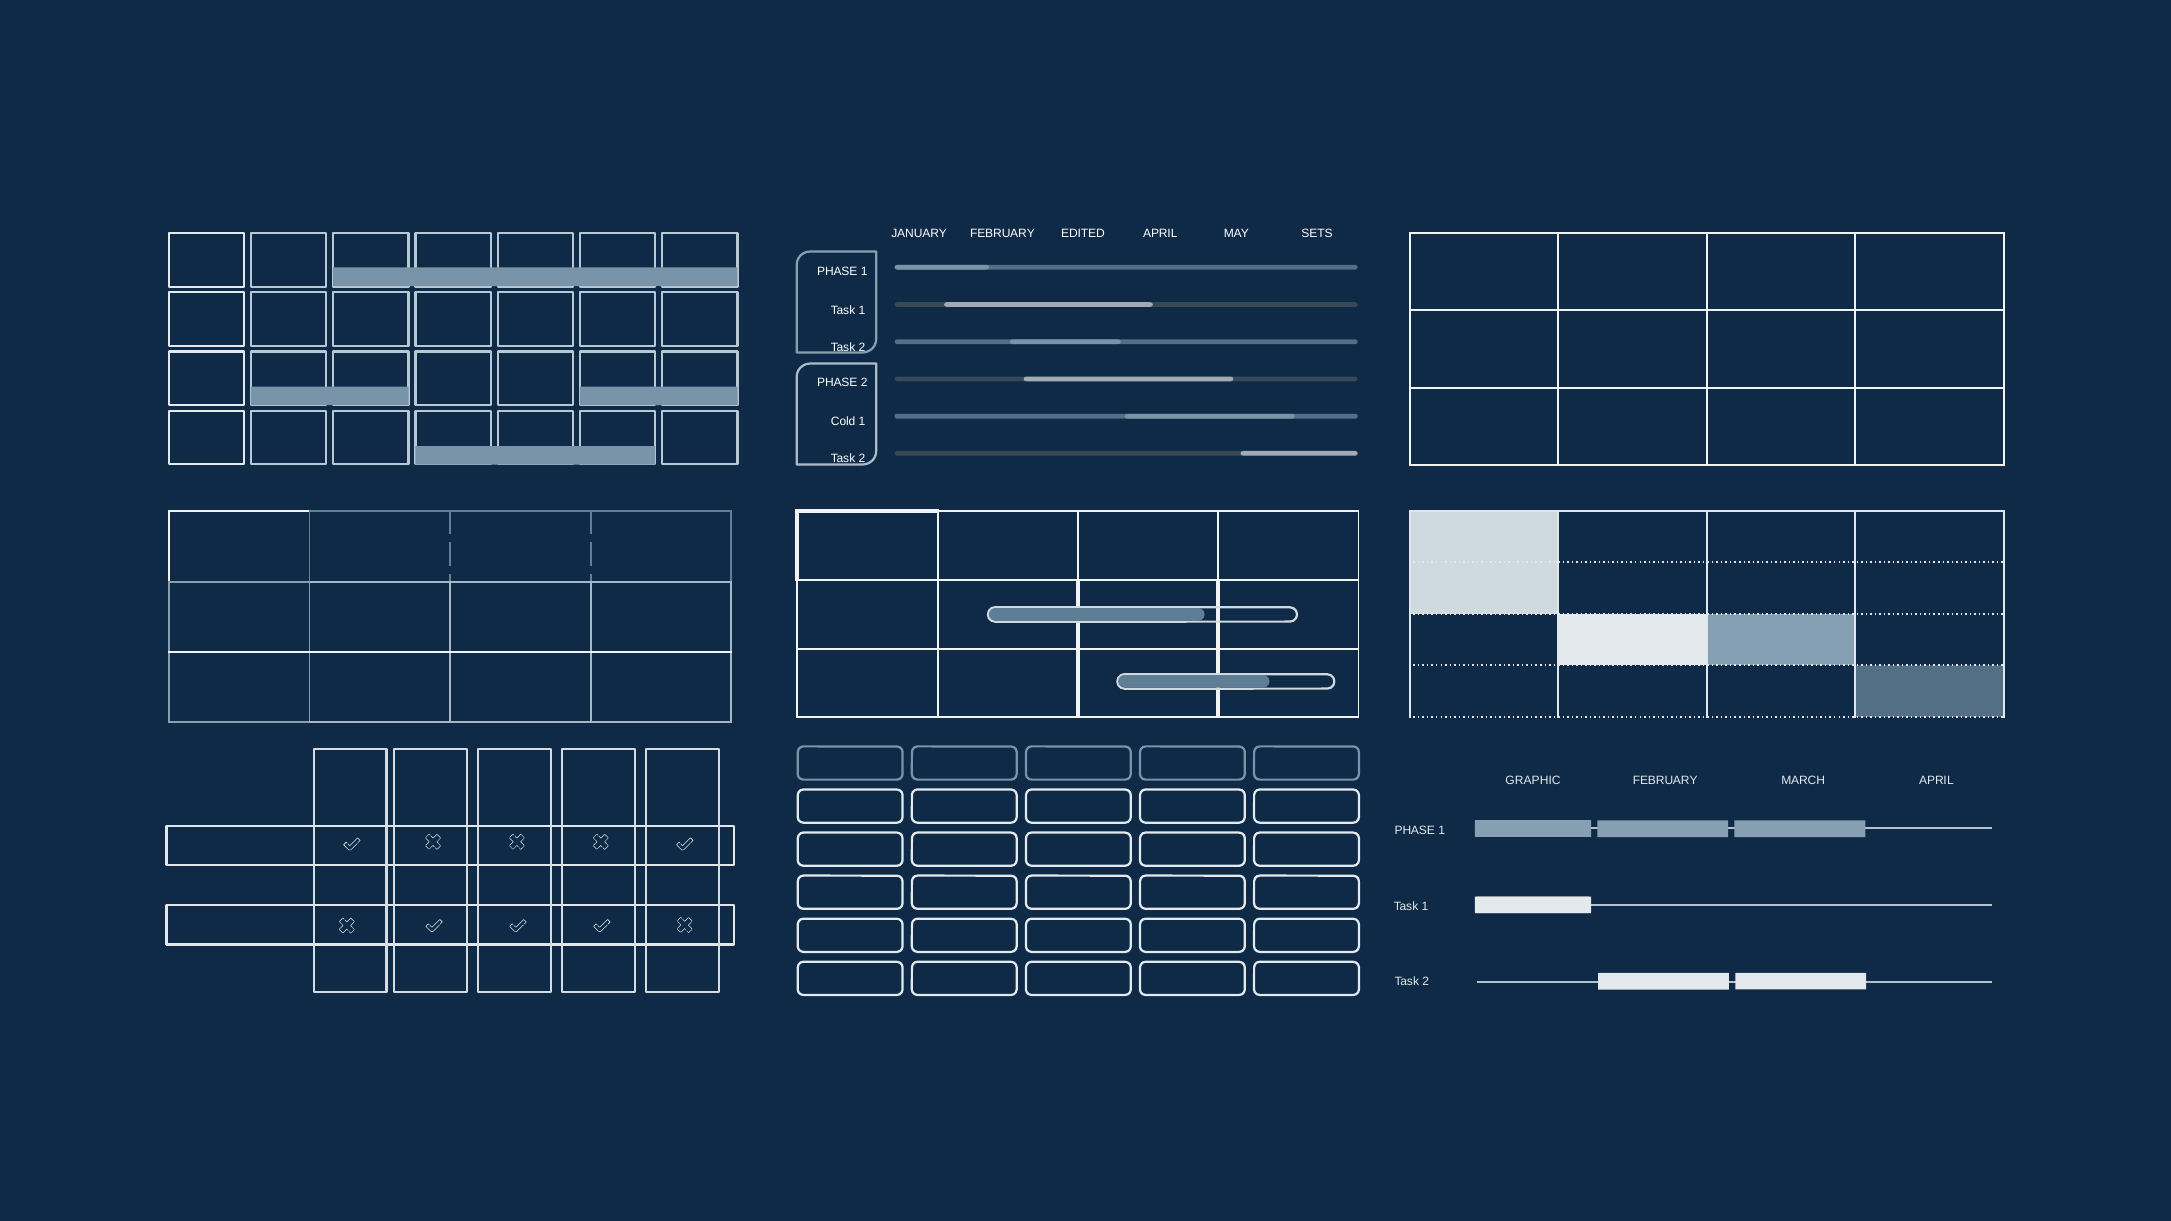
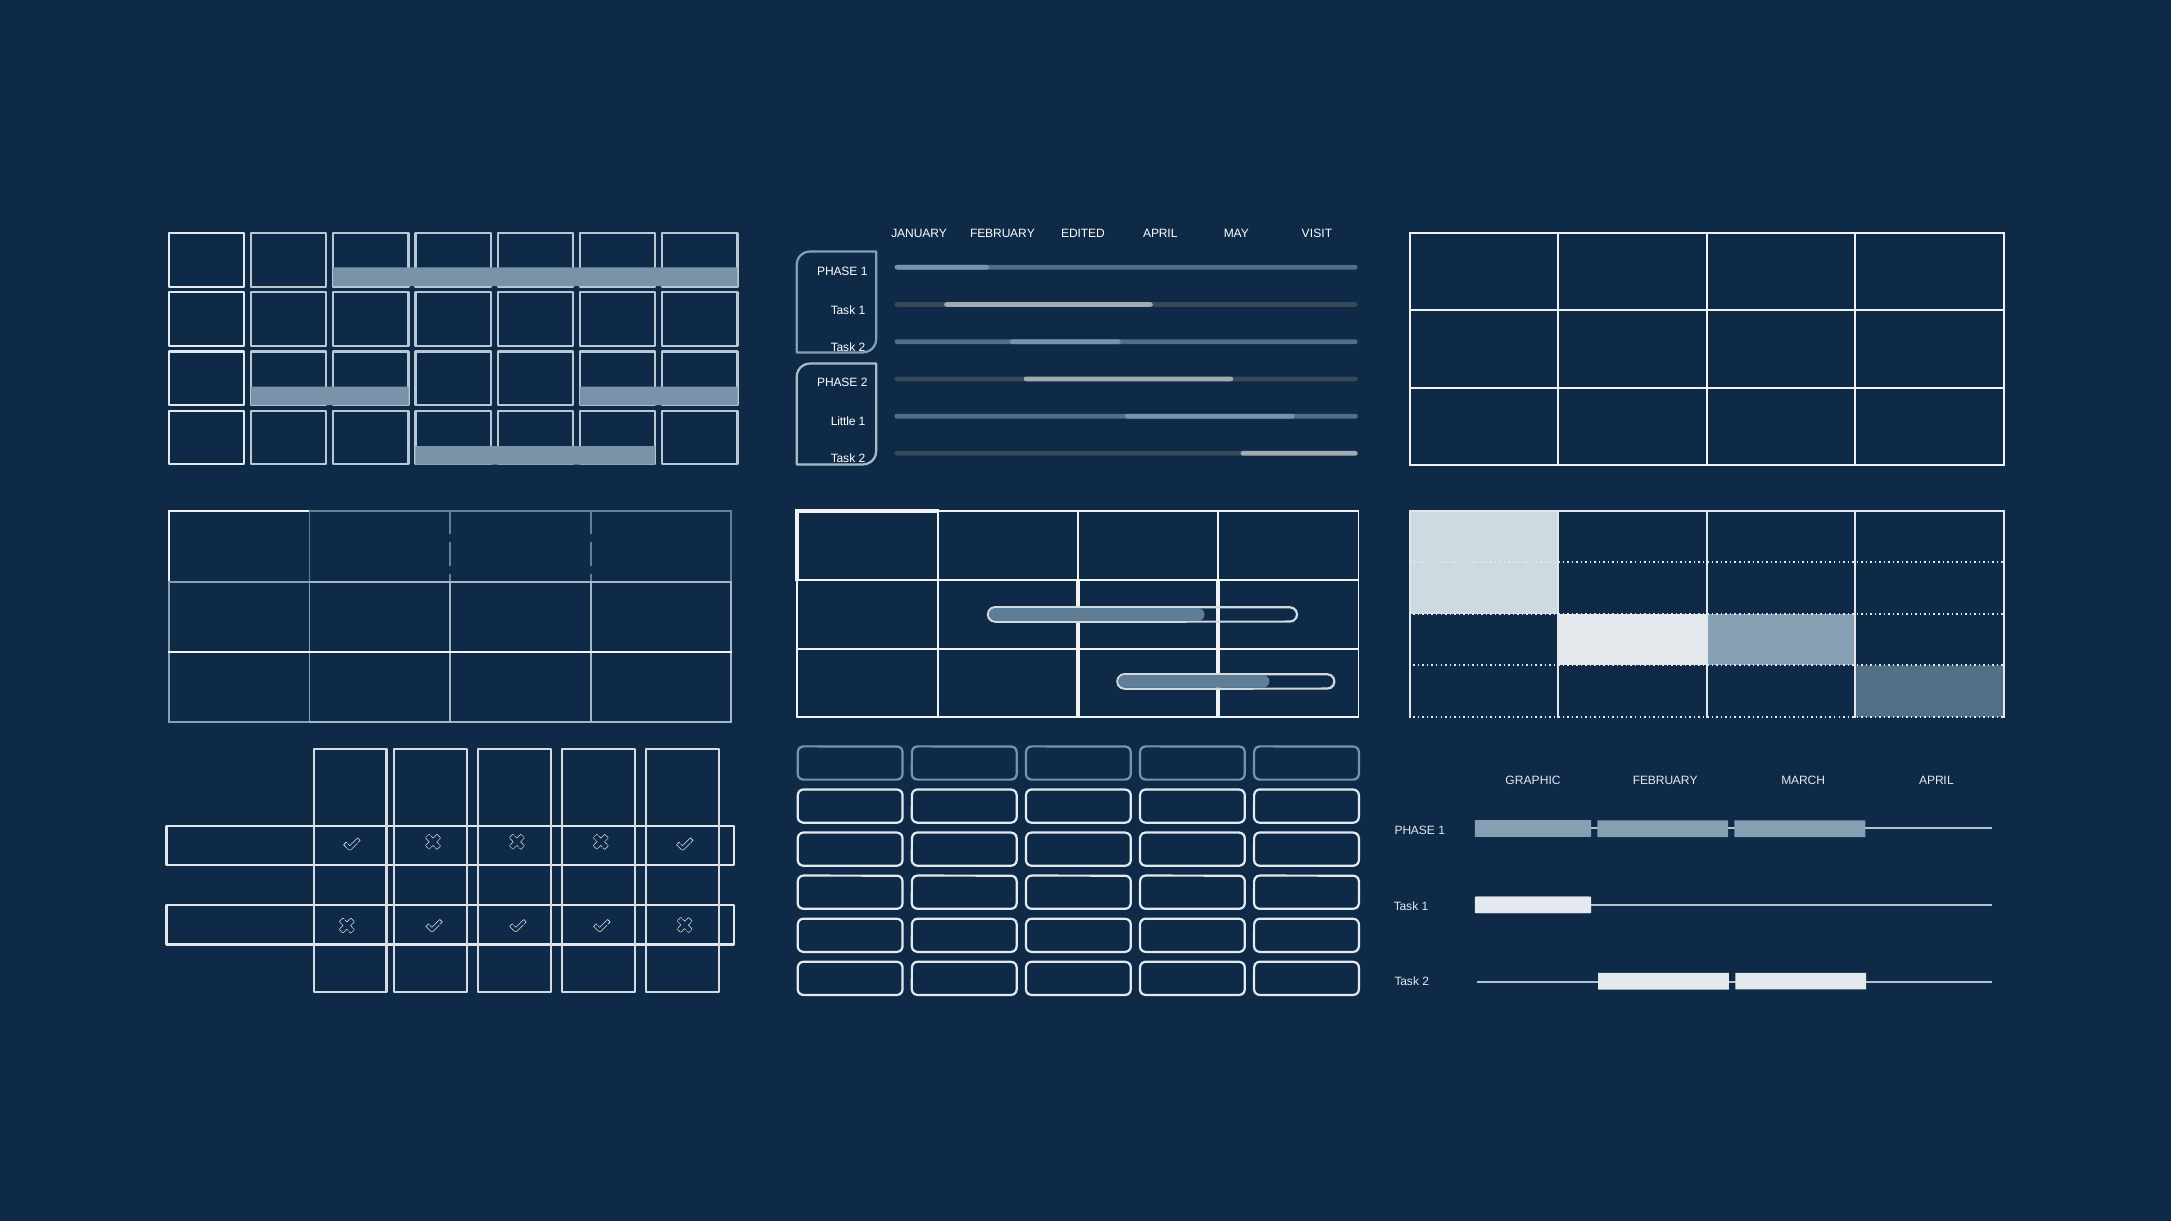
SETS: SETS -> VISIT (1317, 234)
Cold: Cold -> Little (843, 422)
